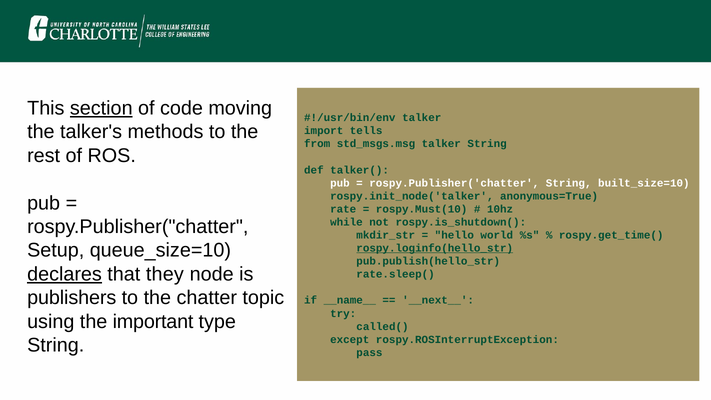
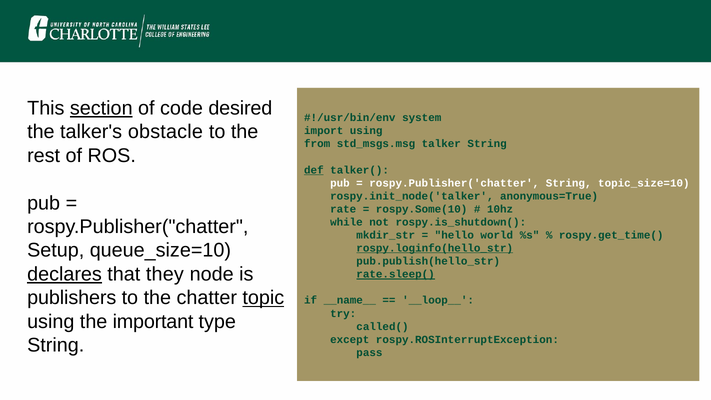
moving: moving -> desired (240, 108)
talker: talker -> system (422, 118)
methods: methods -> obstacle (165, 132)
import tells: tells -> using (366, 131)
def underline: none -> present (314, 170)
built_size=10: built_size=10 -> topic_size=10 (644, 183)
rospy.Must(10: rospy.Must(10 -> rospy.Some(10 (422, 209)
rate.sleep( underline: none -> present (396, 274)
topic underline: none -> present (263, 298)
__next__: __next__ -> __loop__ (438, 300)
